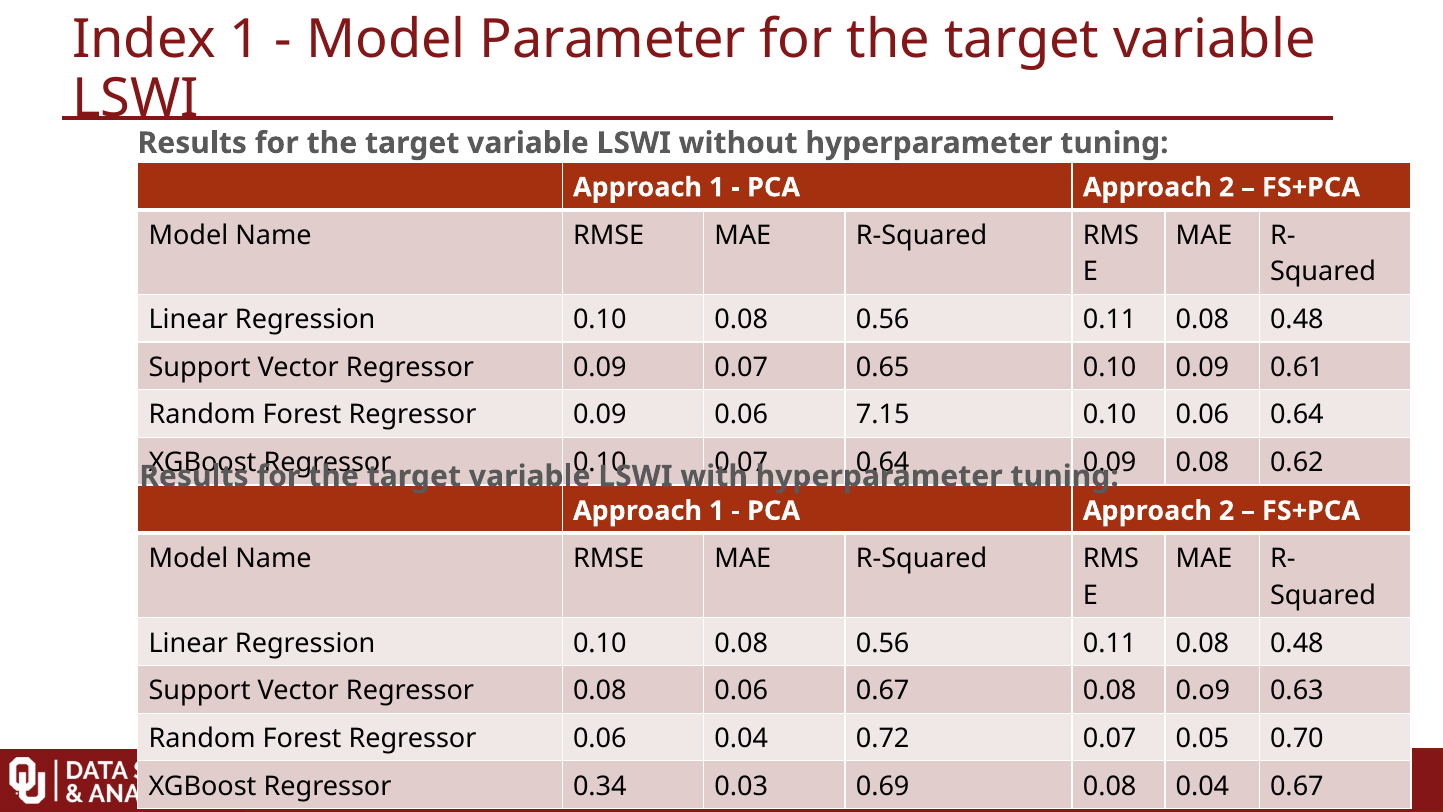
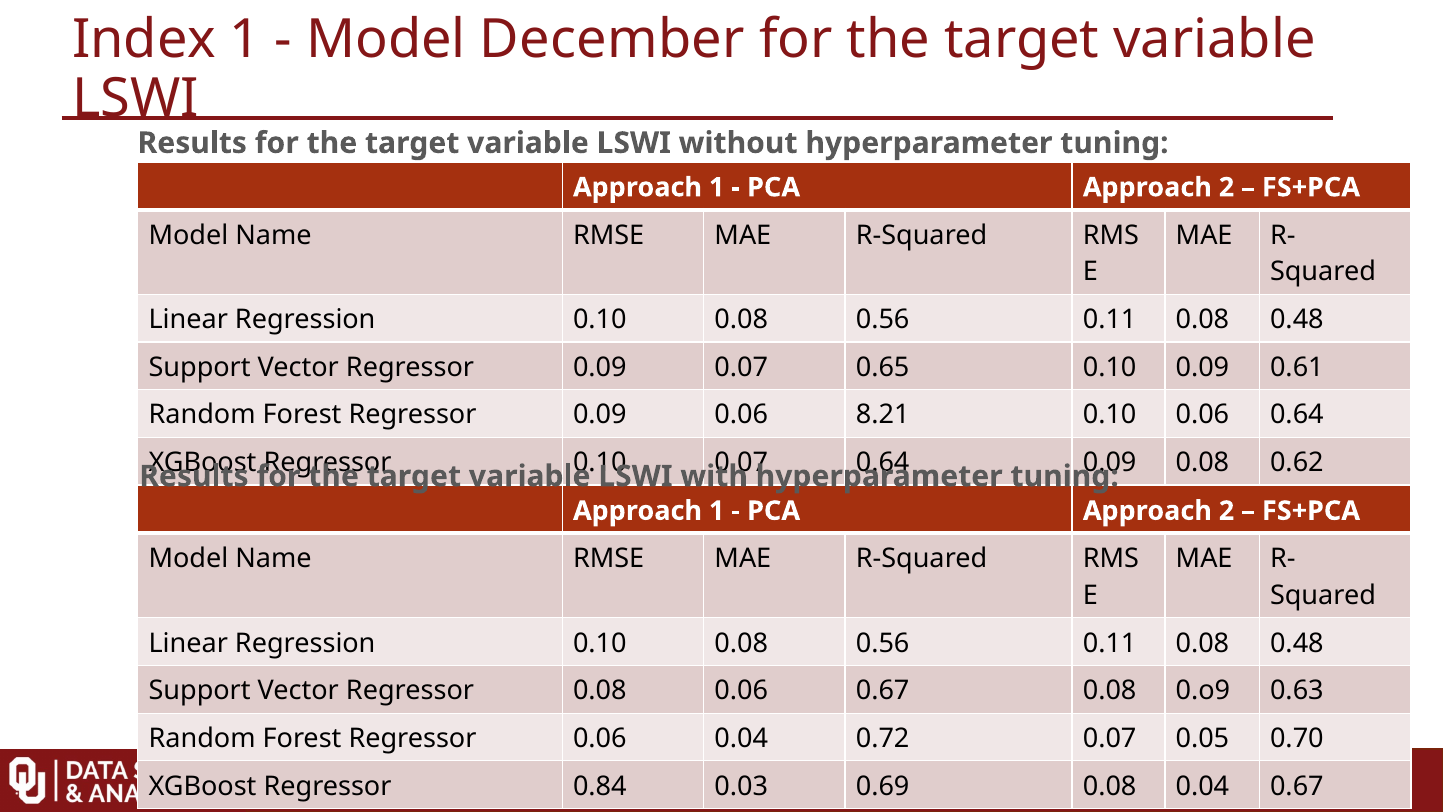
Parameter: Parameter -> December (612, 40)
7.15: 7.15 -> 8.21 (883, 415)
0.34: 0.34 -> 0.84 (600, 786)
